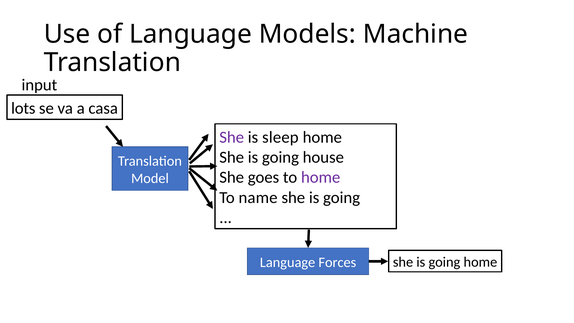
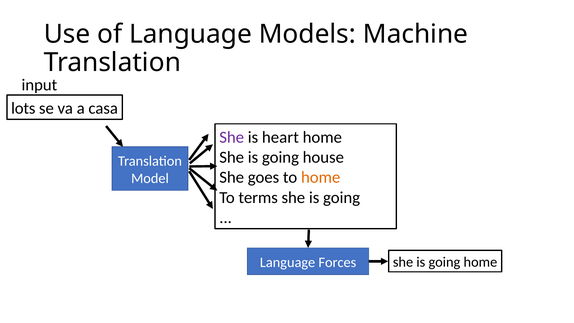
sleep: sleep -> heart (280, 137)
home colour: purple -> orange (321, 177)
name: name -> terms (258, 197)
